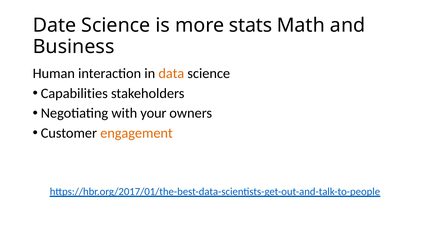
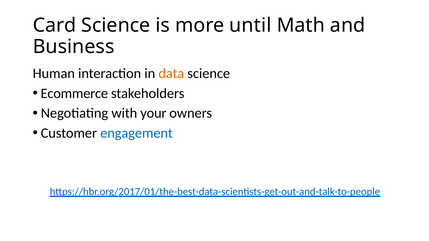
Date: Date -> Card (54, 25)
stats: stats -> until (250, 25)
Capabilities: Capabilities -> Ecommerce (74, 93)
engagement colour: orange -> blue (137, 133)
